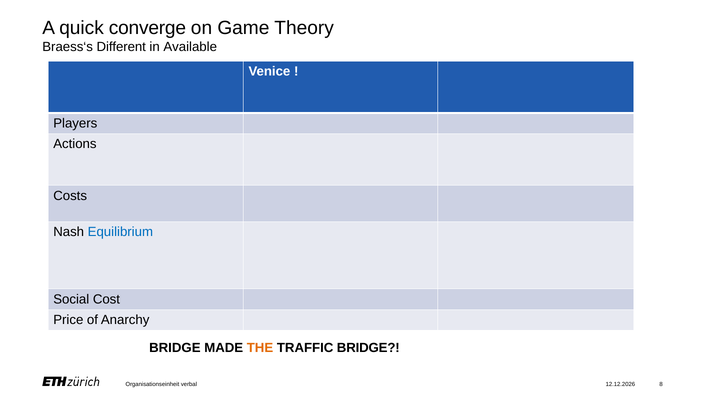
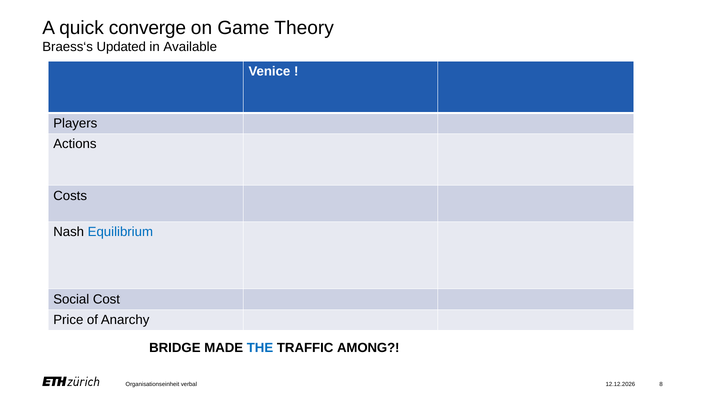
Different: Different -> Updated (121, 47)
THE colour: orange -> blue (260, 347)
TRAFFIC BRIDGE: BRIDGE -> AMONG (368, 347)
